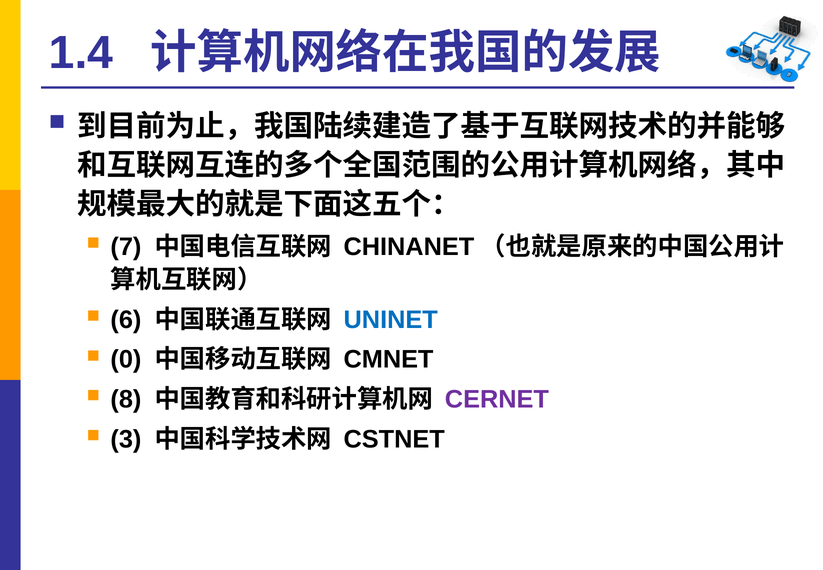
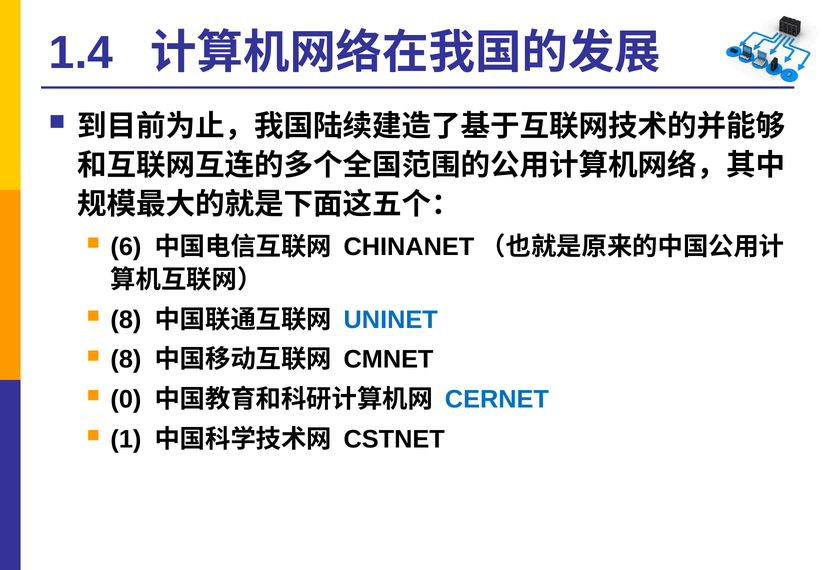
7: 7 -> 6 (126, 247)
6: 6 -> 8 (126, 320)
0: 0 -> 8 (126, 359)
8: 8 -> 0 (126, 399)
CERNET colour: purple -> blue (497, 399)
3: 3 -> 1 (126, 439)
